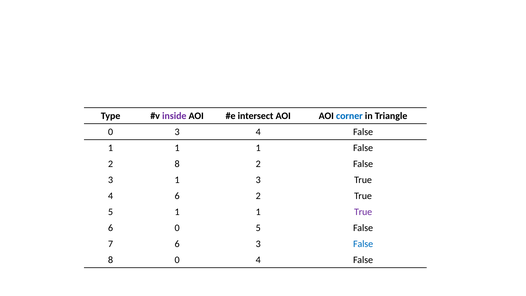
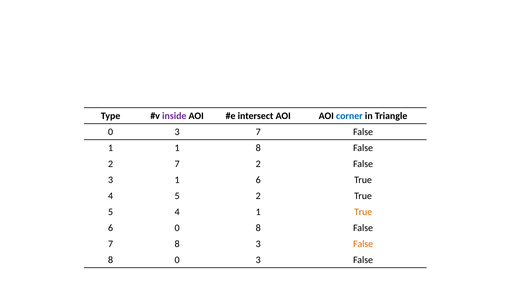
3 4: 4 -> 7 (258, 132)
1 1 1: 1 -> 8 (258, 148)
2 8: 8 -> 7 (177, 164)
1 3: 3 -> 6 (258, 180)
4 6: 6 -> 5 (177, 196)
5 1: 1 -> 4 (177, 212)
True colour: purple -> orange (363, 212)
0 5: 5 -> 8 (258, 228)
7 6: 6 -> 8 (177, 244)
False colour: blue -> orange (363, 244)
8 0 4: 4 -> 3 (258, 260)
